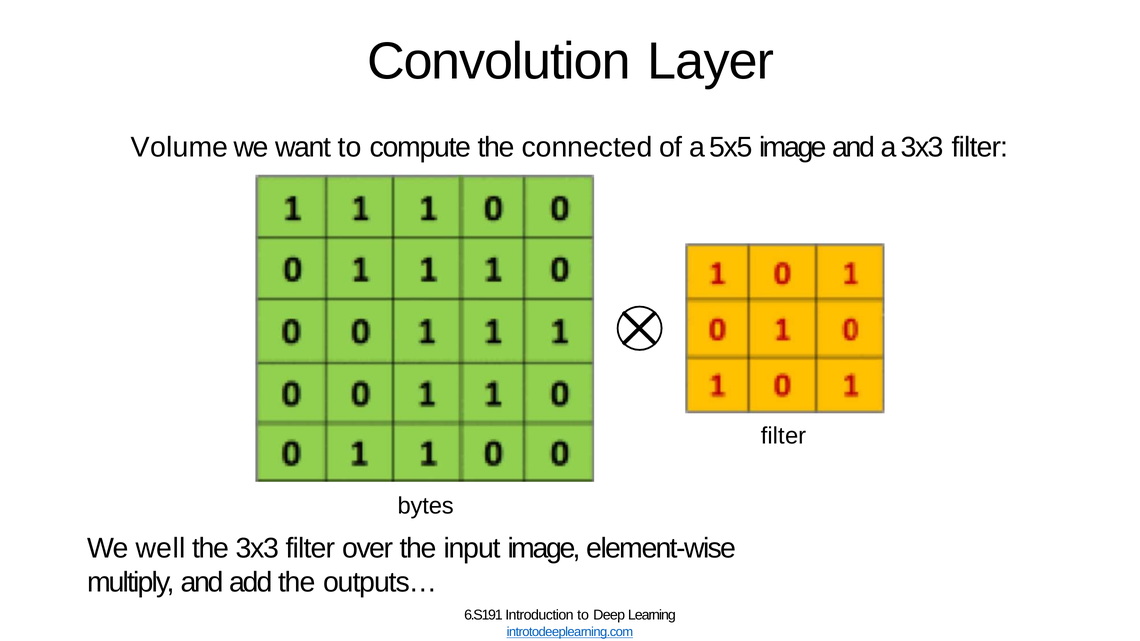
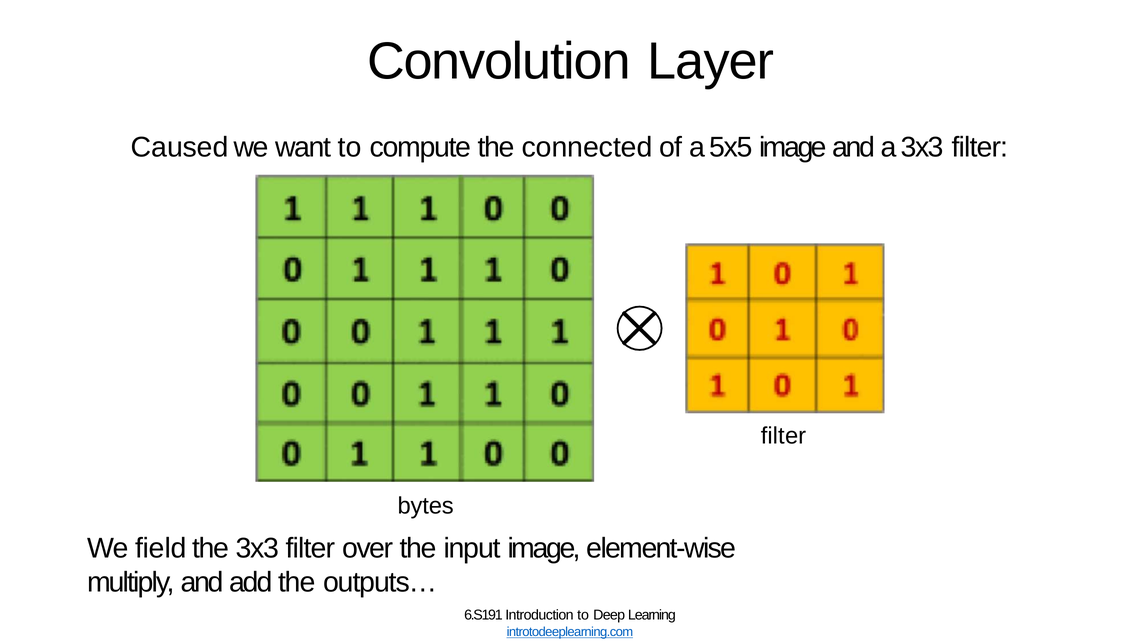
Volume: Volume -> Caused (180, 147)
well: well -> field (161, 548)
